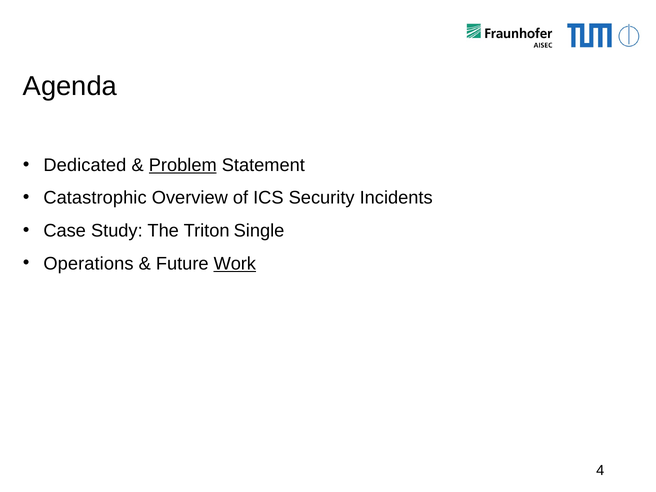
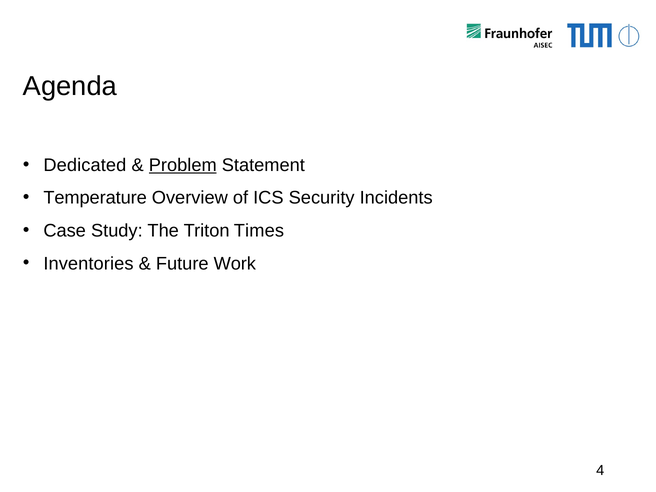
Catastrophic: Catastrophic -> Temperature (95, 198)
Single: Single -> Times (259, 231)
Operations: Operations -> Inventories (88, 263)
Work underline: present -> none (235, 263)
